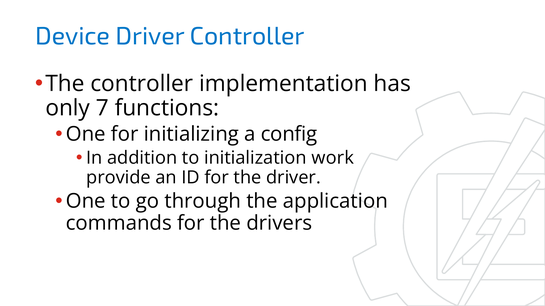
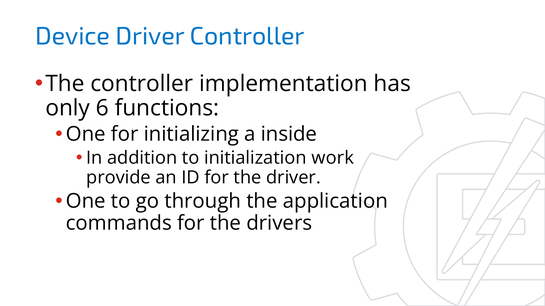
7: 7 -> 6 (102, 108)
config: config -> inside (289, 134)
